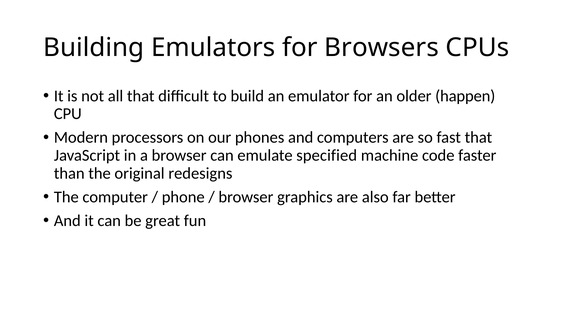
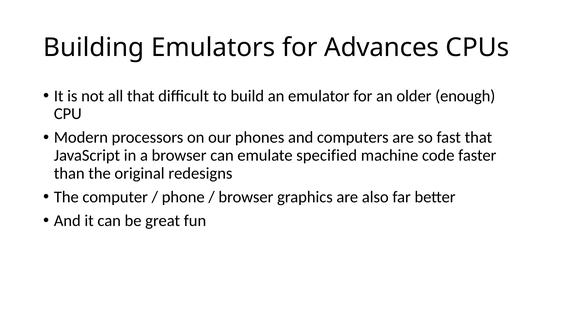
Browsers: Browsers -> Advances (382, 48)
happen: happen -> enough (465, 96)
